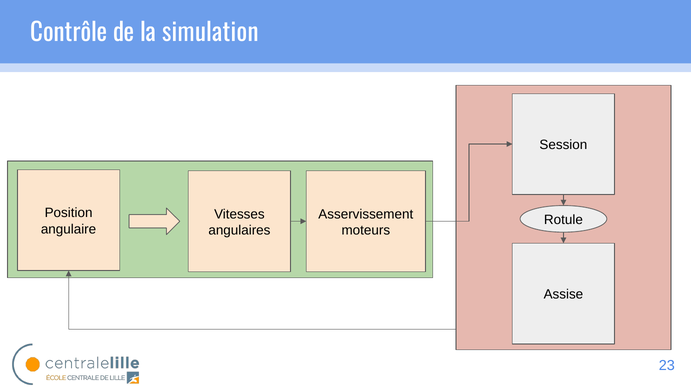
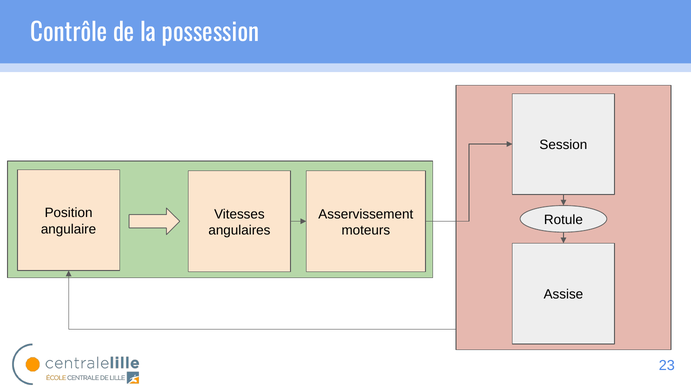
simulation: simulation -> possession (211, 33)
